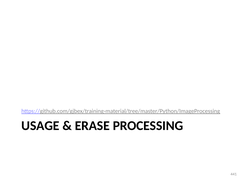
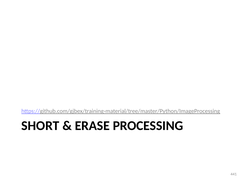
USAGE: USAGE -> SHORT (40, 126)
